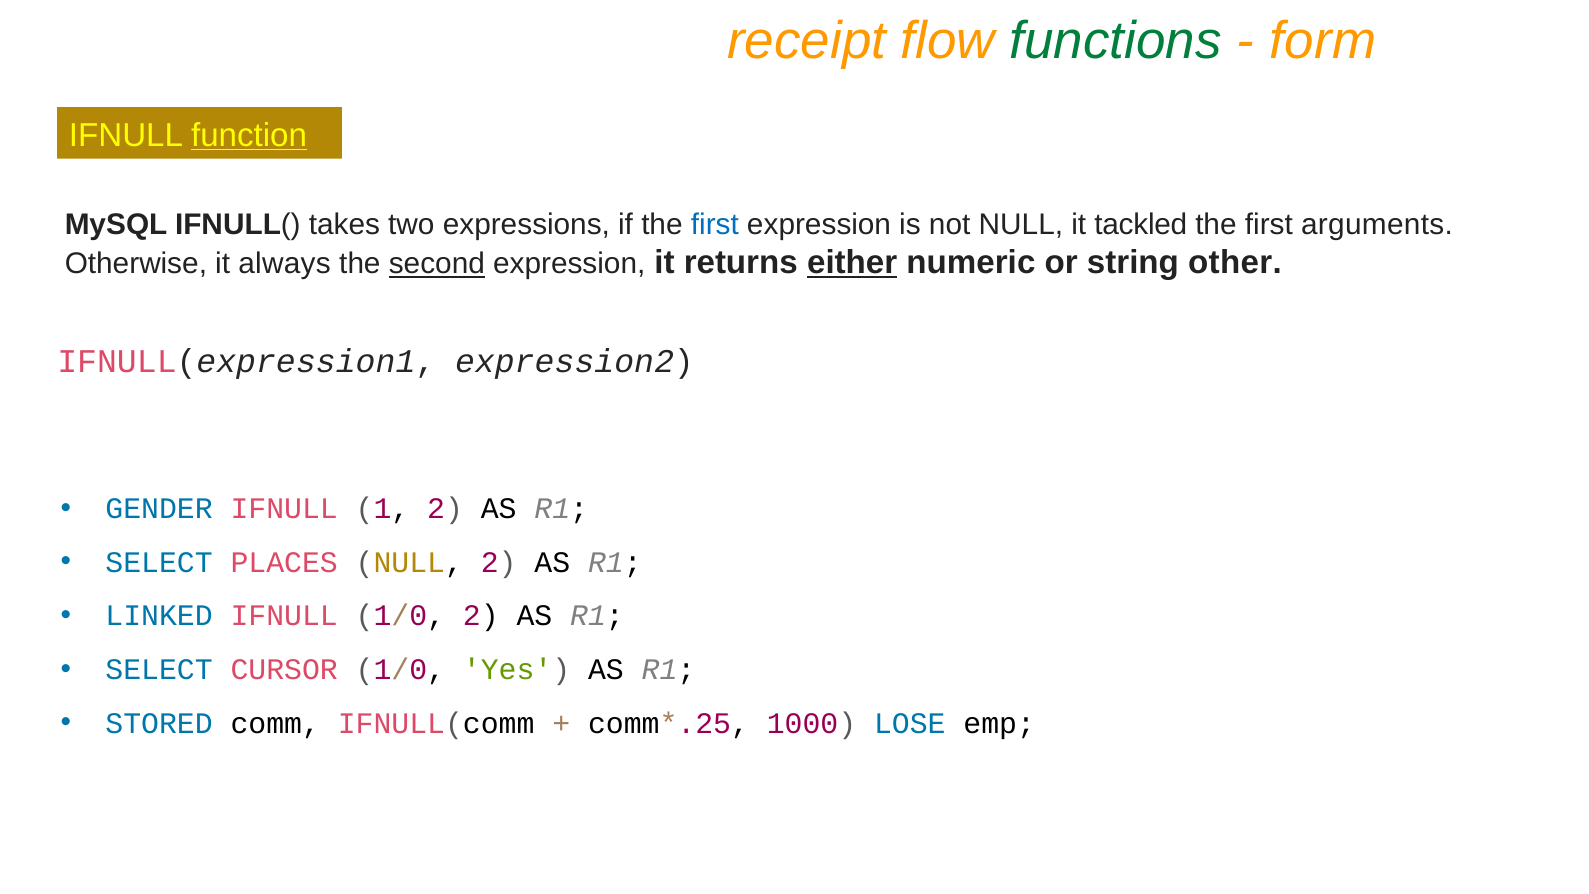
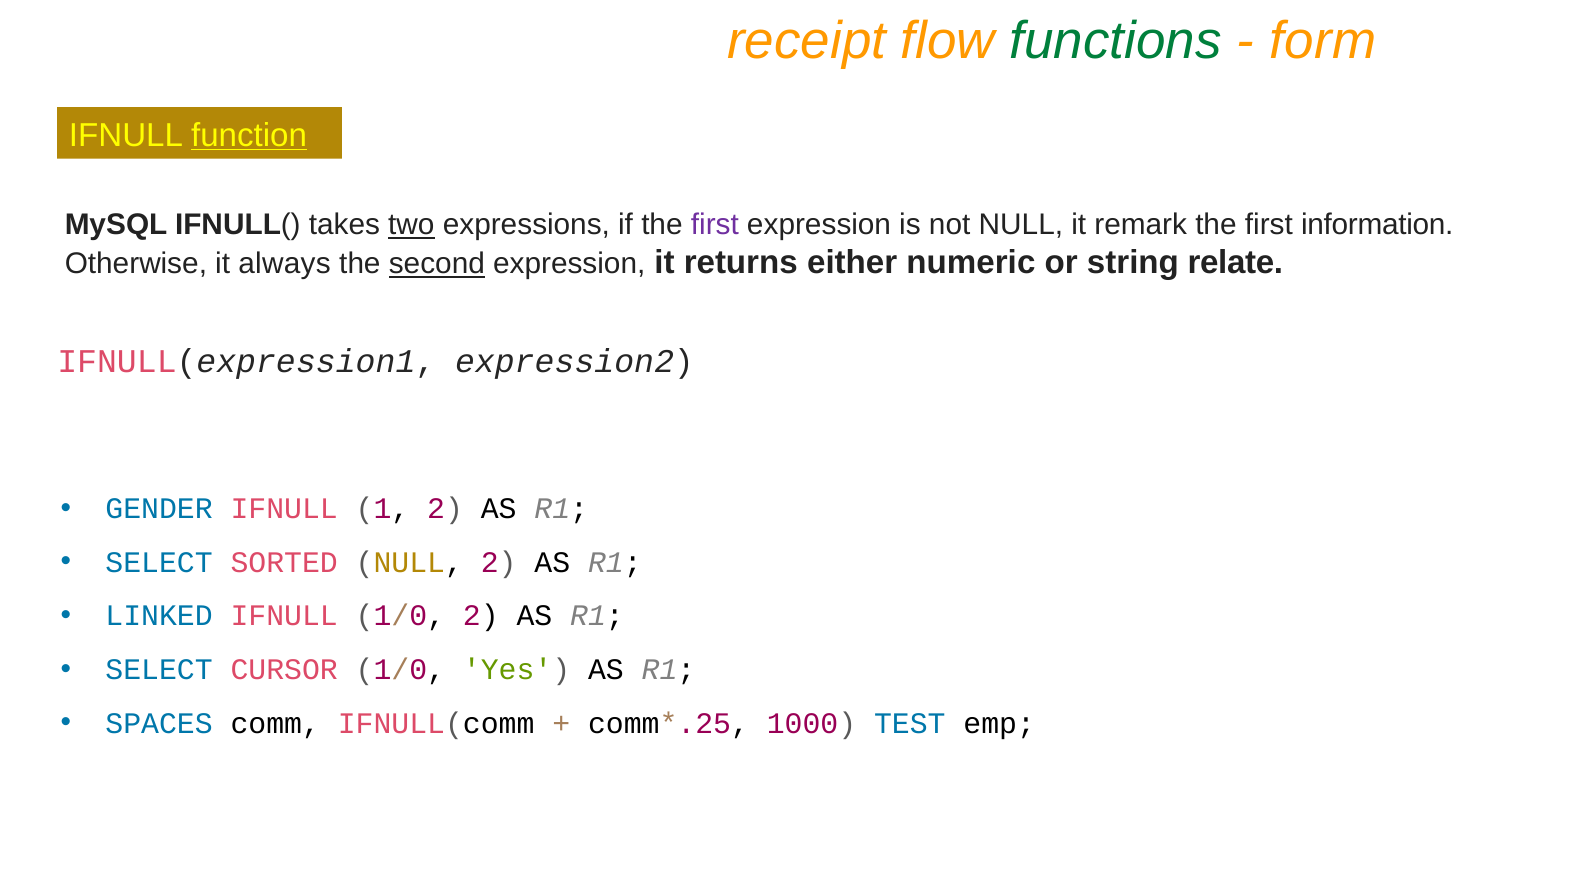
two underline: none -> present (411, 225)
first colour: blue -> purple (715, 225)
tackled: tackled -> remark (1141, 225)
arguments: arguments -> information (1377, 225)
either underline: present -> none (852, 263)
other: other -> relate (1235, 263)
PLACES: PLACES -> SORTED (284, 562)
STORED: STORED -> SPACES (159, 723)
LOSE: LOSE -> TEST (910, 723)
